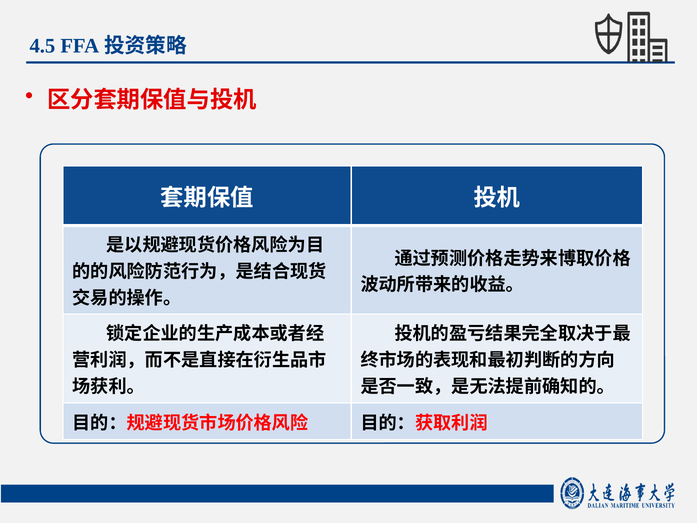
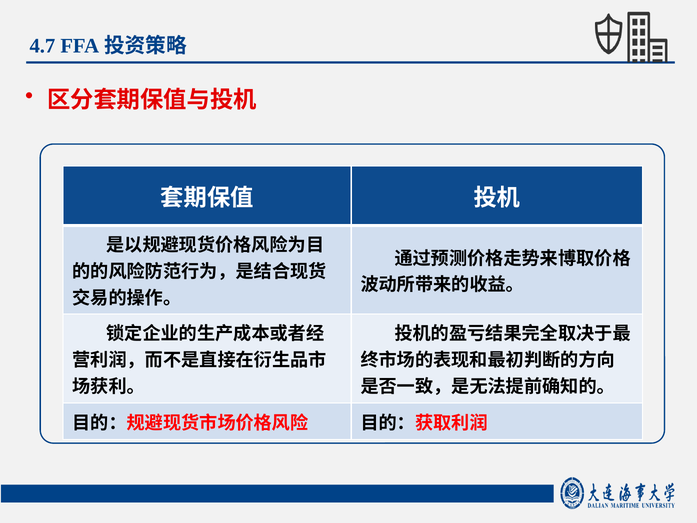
4.5: 4.5 -> 4.7 (42, 46)
